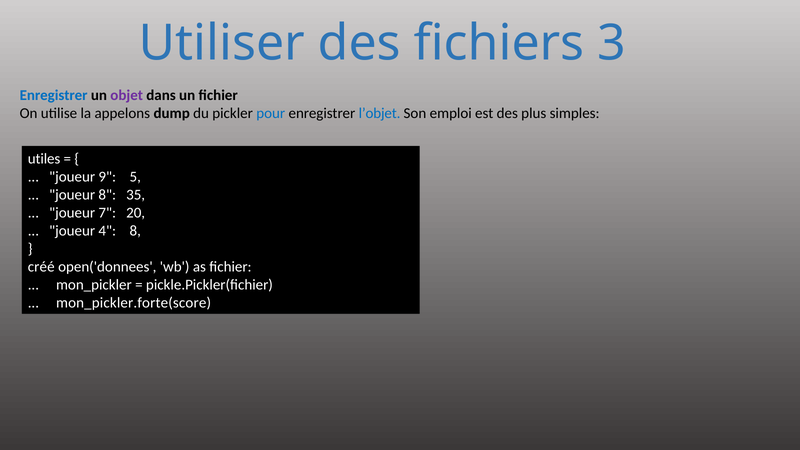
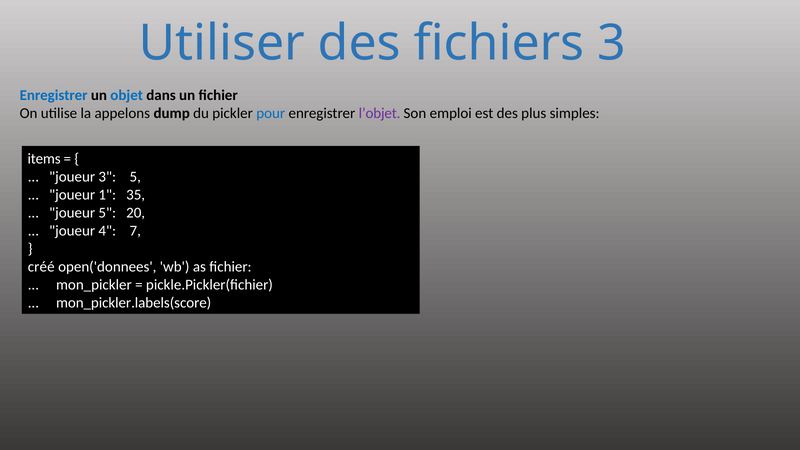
objet colour: purple -> blue (127, 95)
l’objet colour: blue -> purple (380, 113)
utiles: utiles -> items (44, 159)
joueur 9: 9 -> 3 (107, 177)
joueur 8: 8 -> 1 (107, 195)
joueur 7: 7 -> 5 (107, 213)
4 8: 8 -> 7 (135, 231)
mon_pickler.forte(score: mon_pickler.forte(score -> mon_pickler.labels(score (134, 303)
